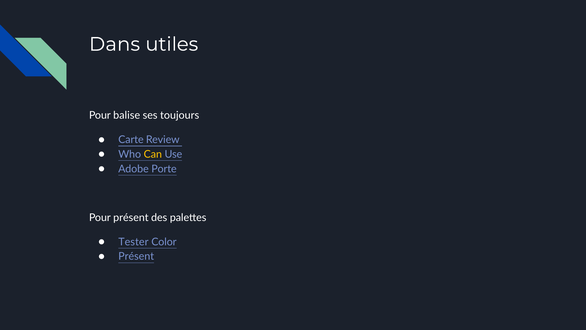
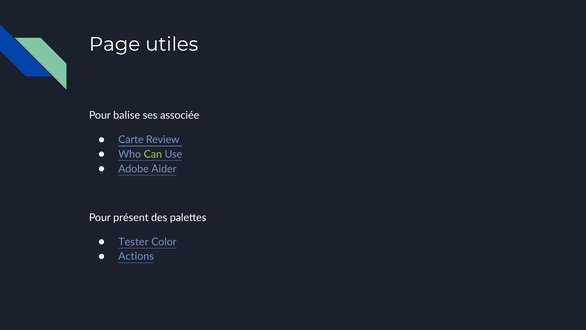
Dans: Dans -> Page (115, 44)
toujours: toujours -> associée (180, 115)
Can colour: yellow -> light green (153, 154)
Porte: Porte -> Aider (164, 169)
Présent: Présent -> Actions (136, 256)
